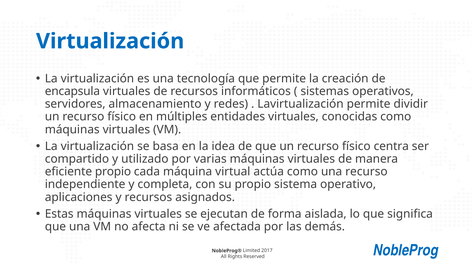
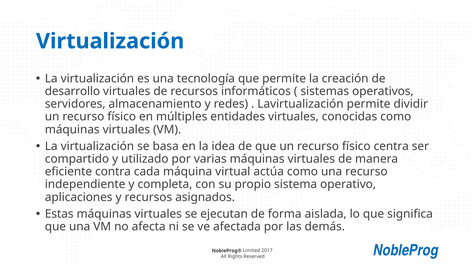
encapsula: encapsula -> desarrollo (72, 91)
eficiente propio: propio -> contra (113, 172)
